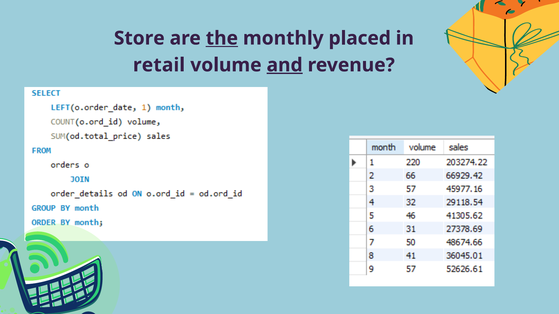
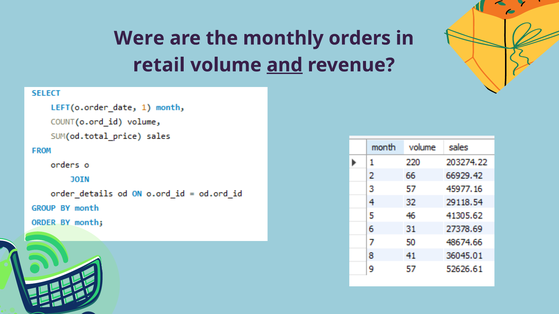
Store: Store -> Were (139, 38)
the underline: present -> none (222, 38)
placed: placed -> orders (360, 38)
